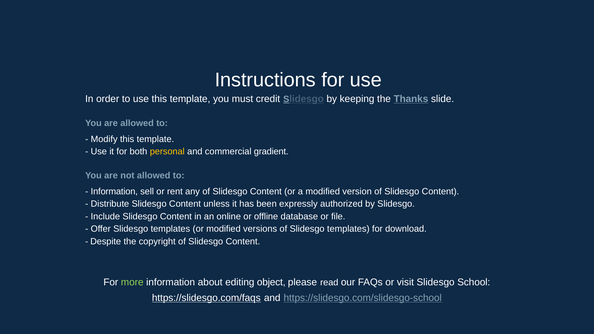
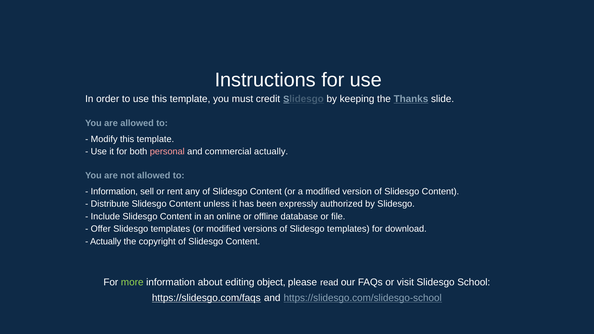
personal colour: yellow -> pink (167, 152)
commercial gradient: gradient -> actually (271, 152)
Despite: Despite -> Actually (106, 242)
